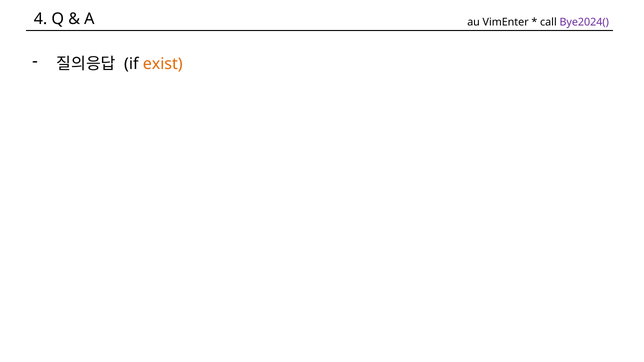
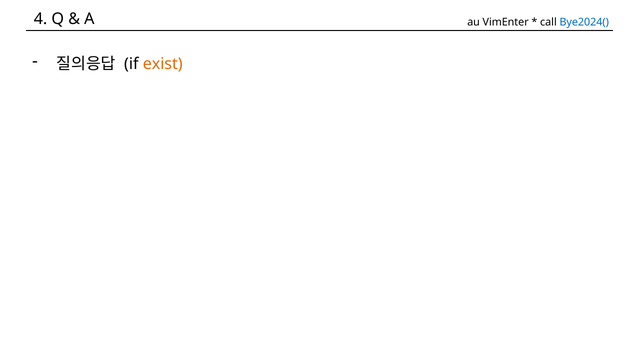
Bye2024( colour: purple -> blue (584, 22)
